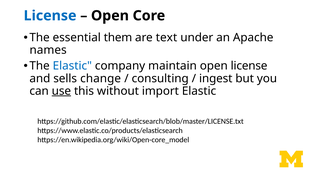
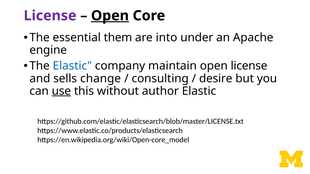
License colour: blue -> purple (50, 16)
Open underline: none -> present (110, 16)
text: text -> into (167, 38)
names: names -> engine (48, 50)
ingest: ingest -> desire (216, 79)
import: import -> author (160, 91)
